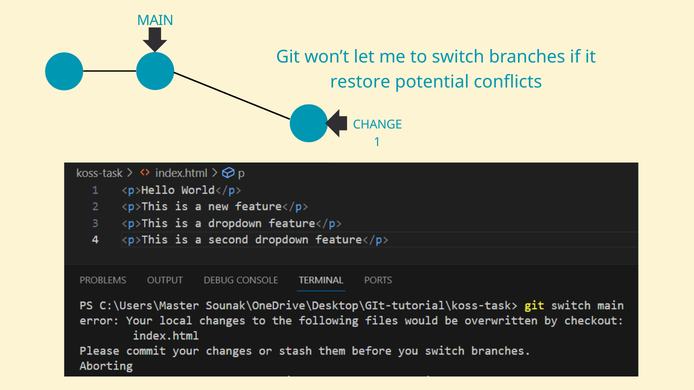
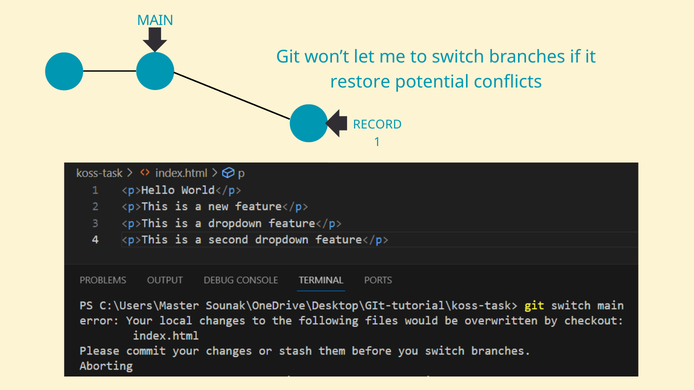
CHANGE: CHANGE -> RECORD (377, 125)
